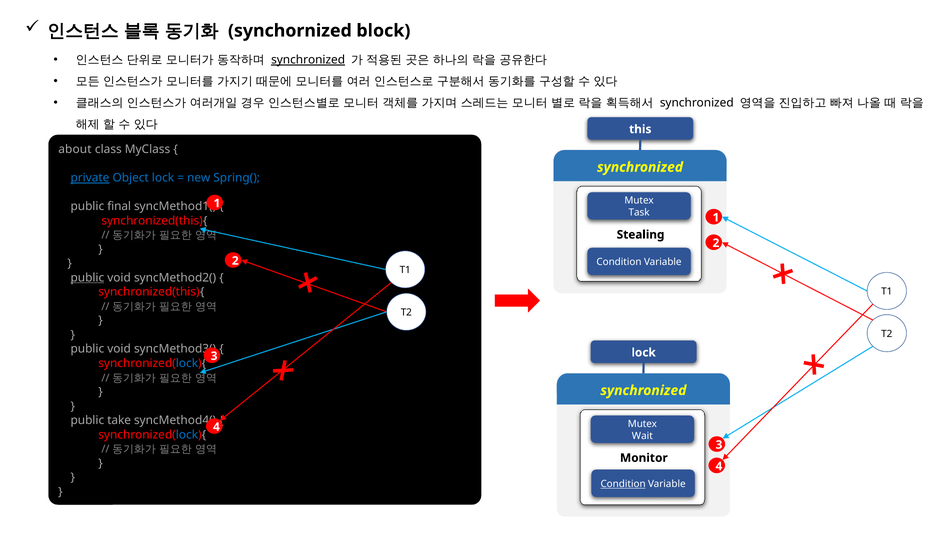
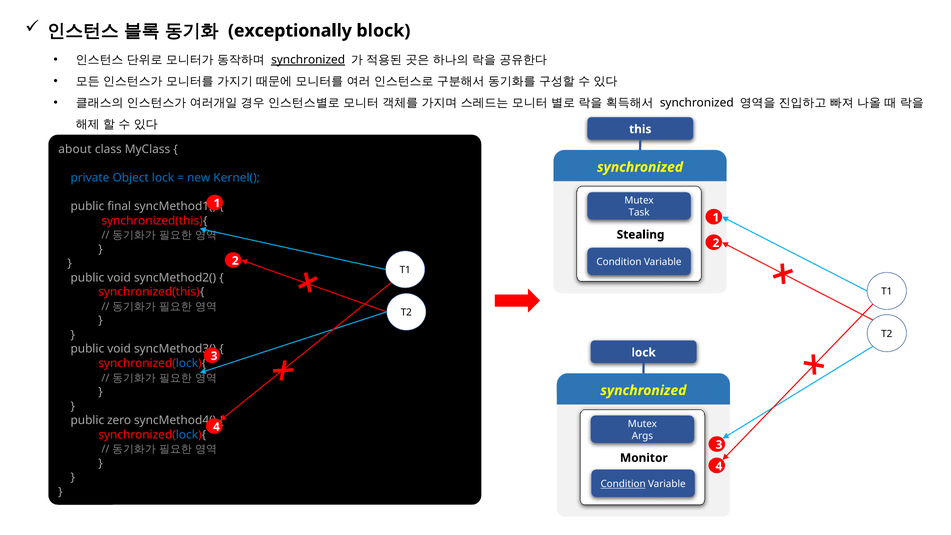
synchornized: synchornized -> exceptionally (290, 31)
private underline: present -> none (90, 178)
Spring(: Spring( -> Kernel( (237, 178)
public underline: present -> none (87, 278)
take: take -> zero (119, 420)
Wait: Wait -> Args (642, 436)
